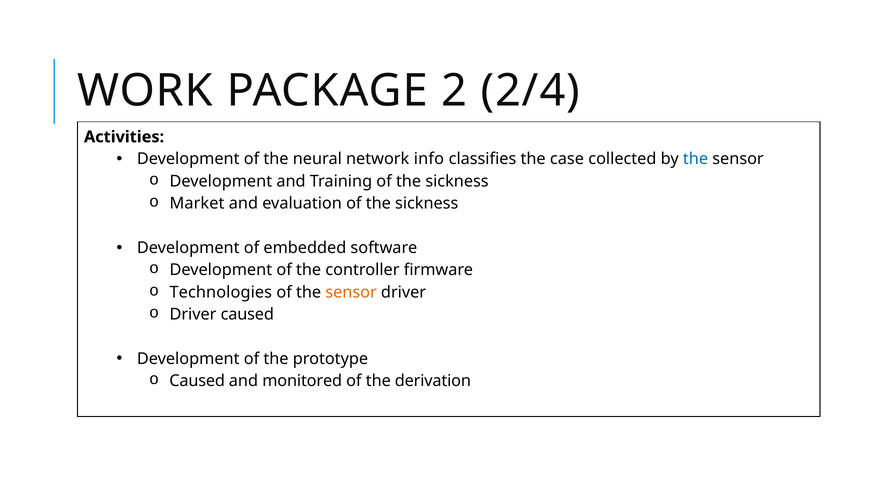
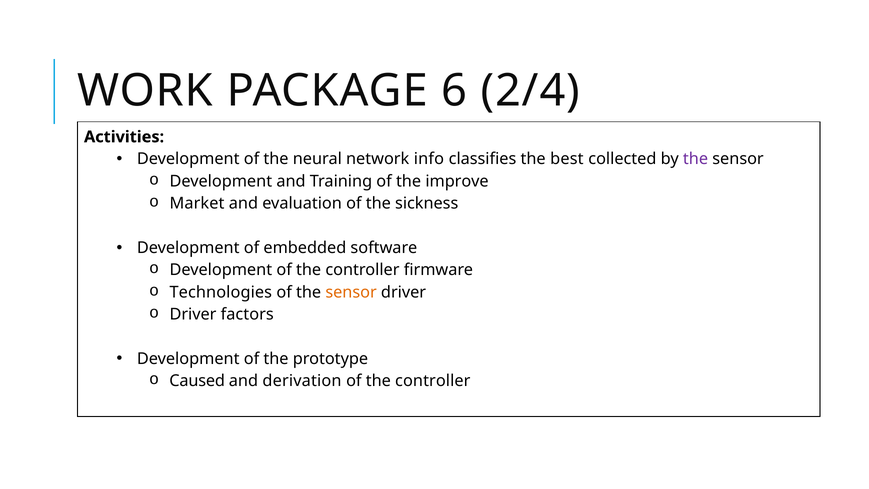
2: 2 -> 6 (454, 91)
case: case -> best (567, 159)
the colour: blue -> purple (696, 159)
Training of the sickness: sickness -> improve (457, 181)
Driver caused: caused -> factors (247, 314)
monitored: monitored -> derivation (302, 381)
derivation: derivation -> controller (433, 381)
